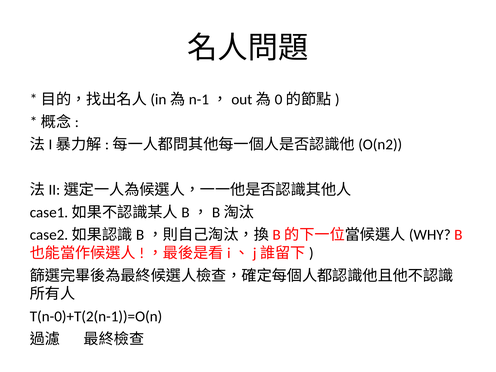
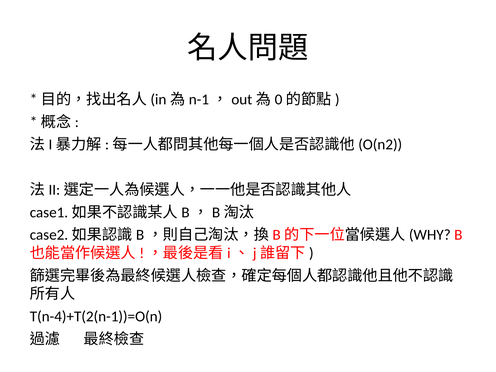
T(n-0)+T(2(n-1))=O(n: T(n-0)+T(2(n-1))=O(n -> T(n-4)+T(2(n-1))=O(n (96, 317)
